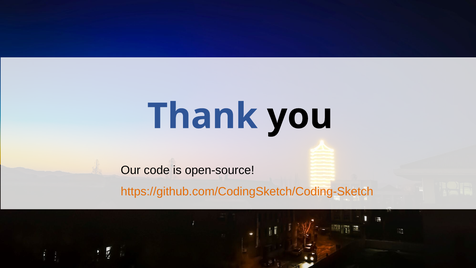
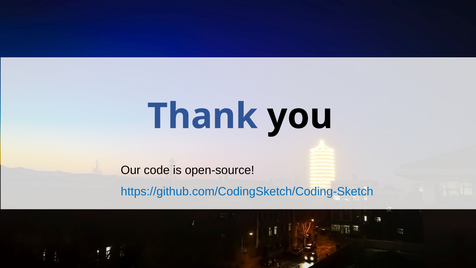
https://github.com/CodingSketch/Coding-Sketch colour: orange -> blue (247, 191)
